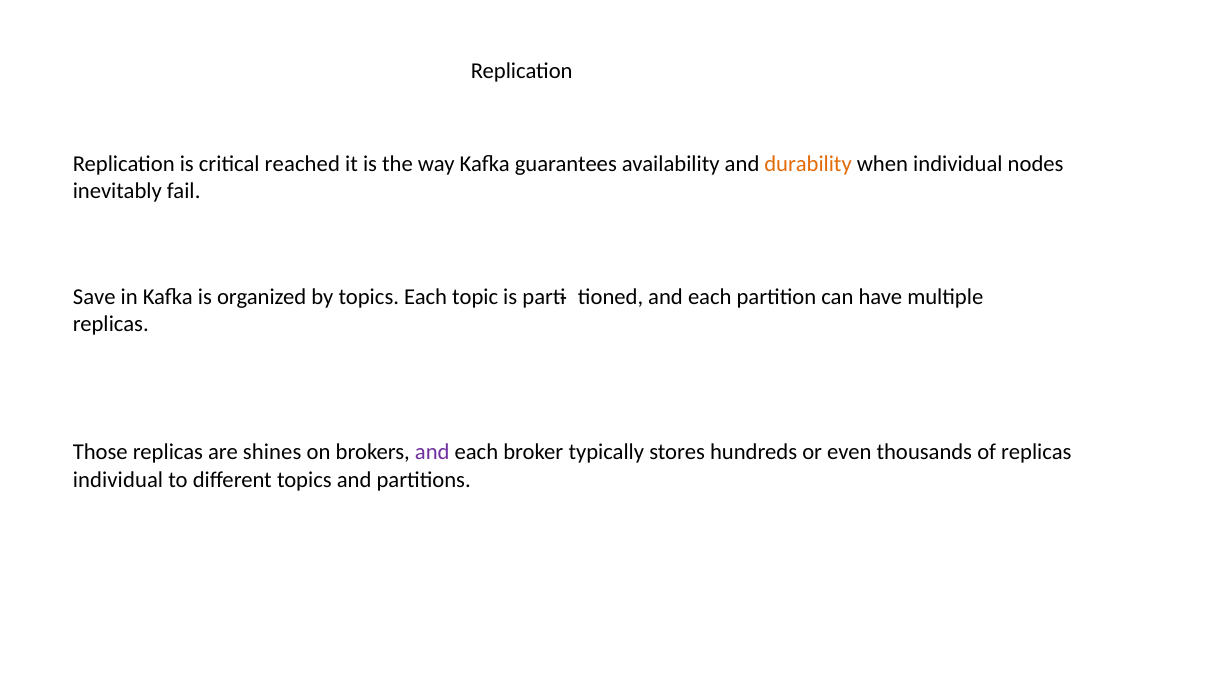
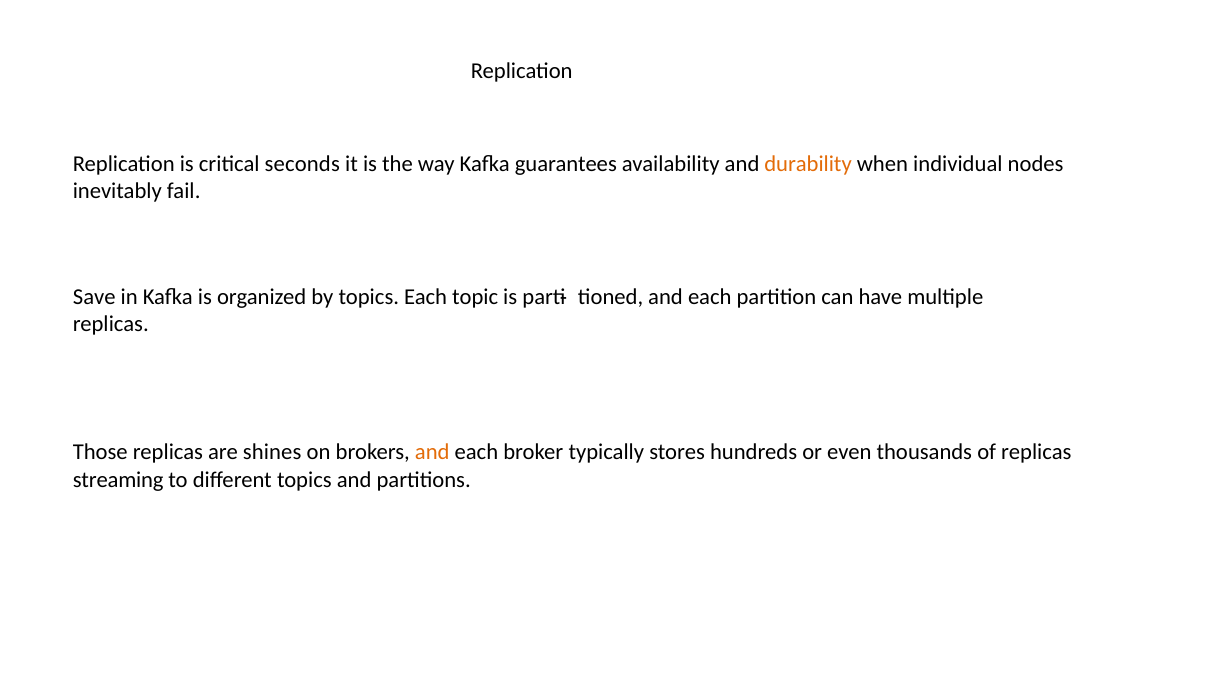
reached: reached -> seconds (302, 163)
and colour: purple -> orange (432, 452)
individual: individual -> streaming (118, 479)
